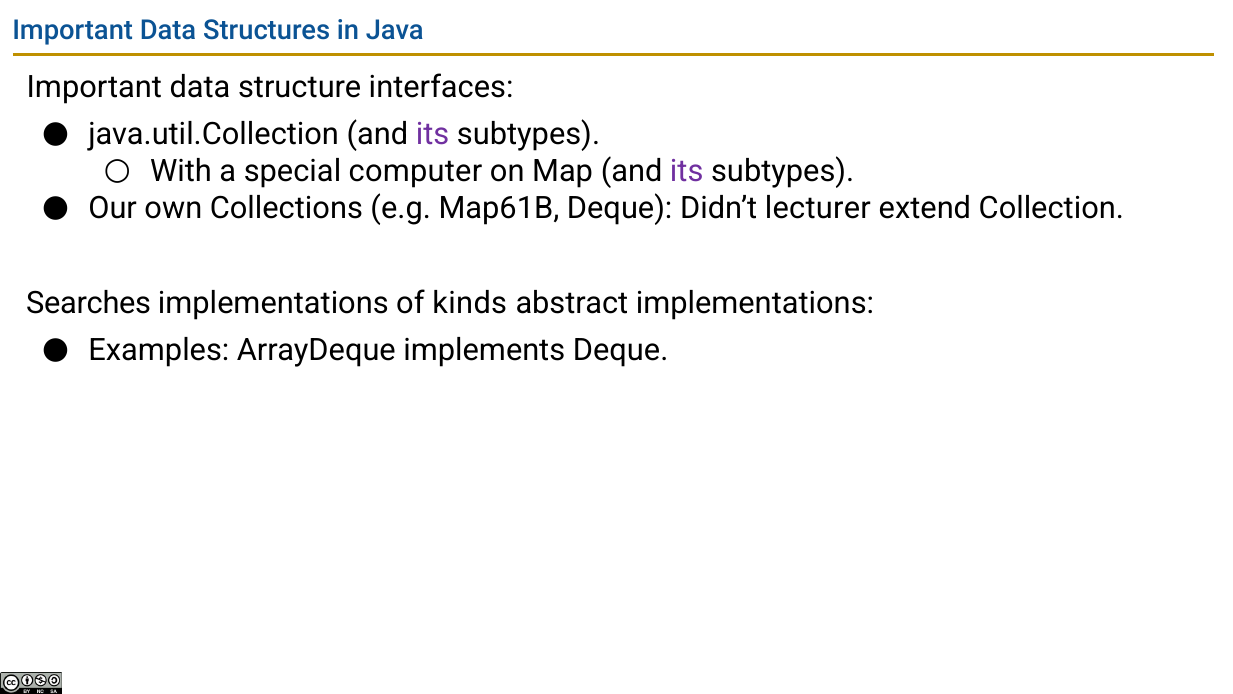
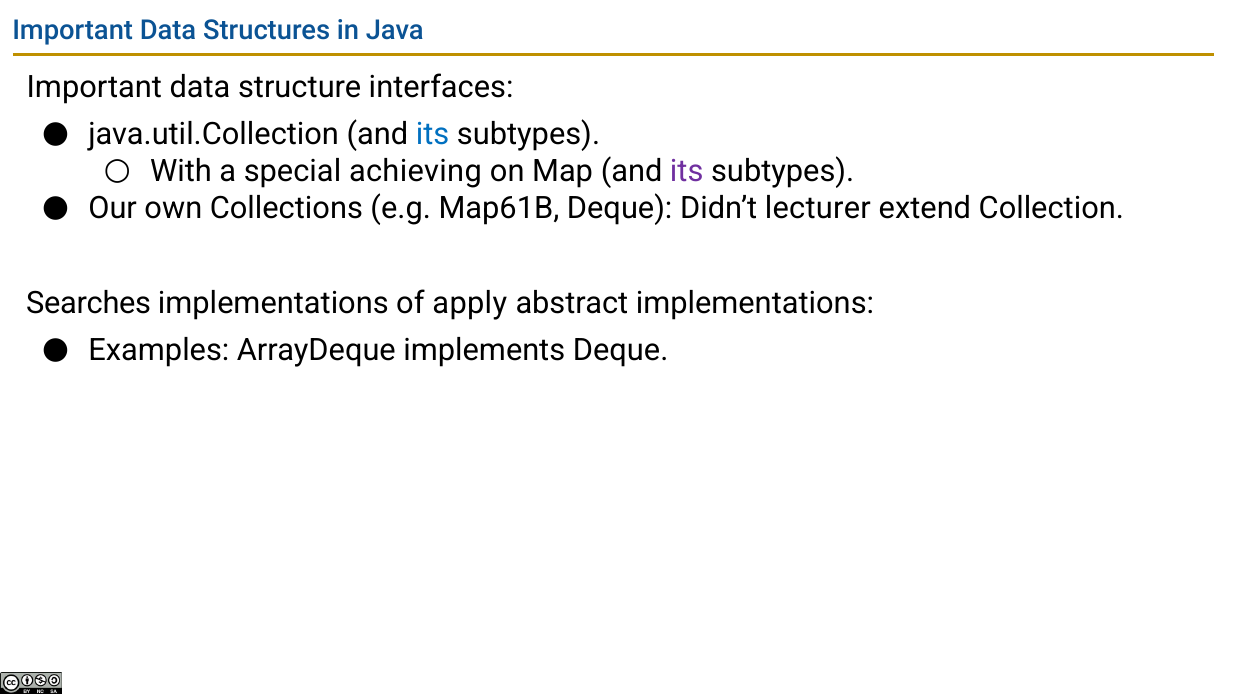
its colour: purple -> blue (433, 134)
computer: computer -> achieving (415, 171)
kinds: kinds -> apply (470, 303)
